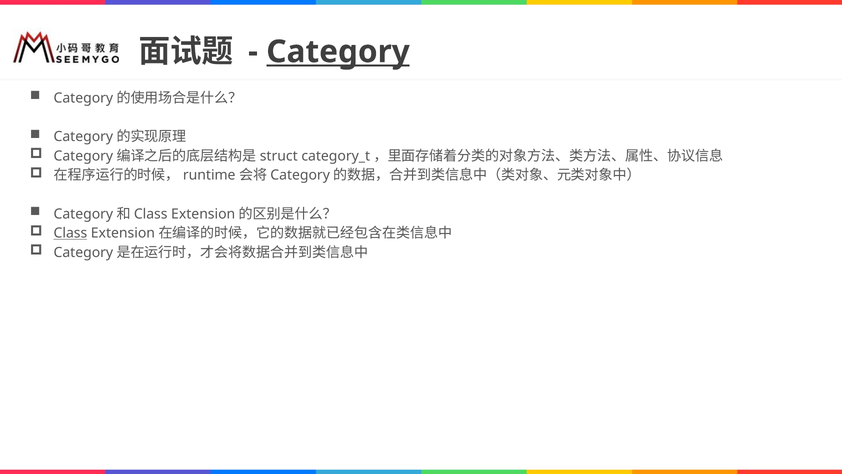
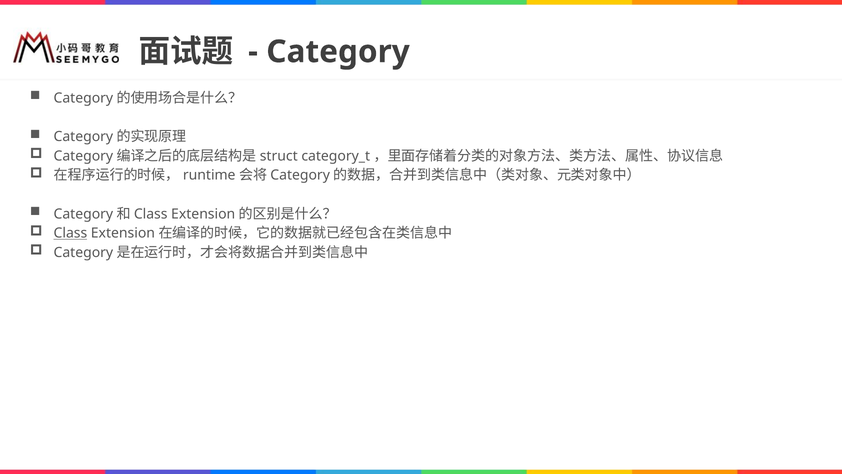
Category underline: present -> none (338, 52)
